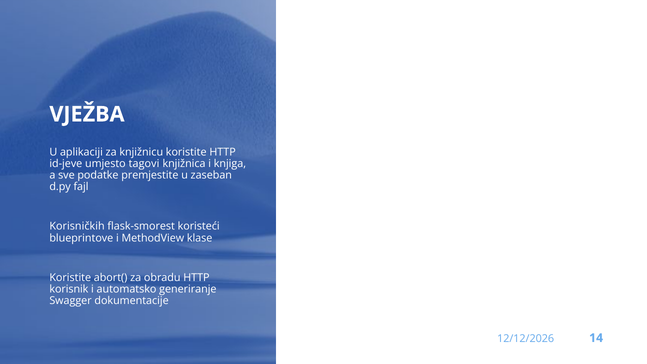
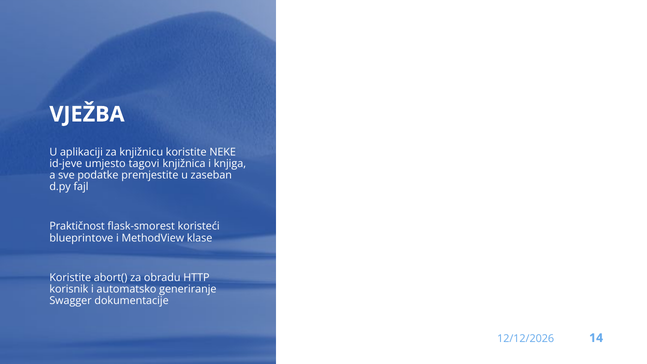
koristite HTTP: HTTP -> NEKE (223, 152)
Korisničkih: Korisničkih -> Praktičnost (77, 226)
